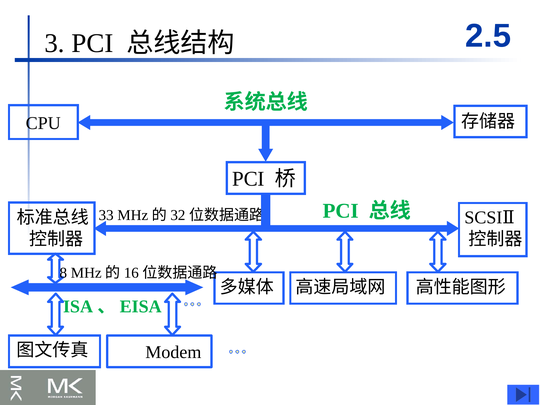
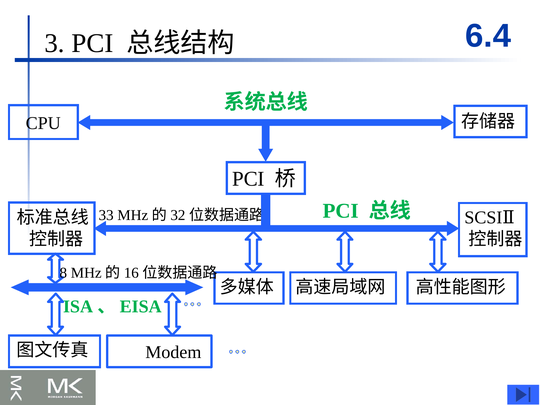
2.5: 2.5 -> 6.4 (488, 36)
